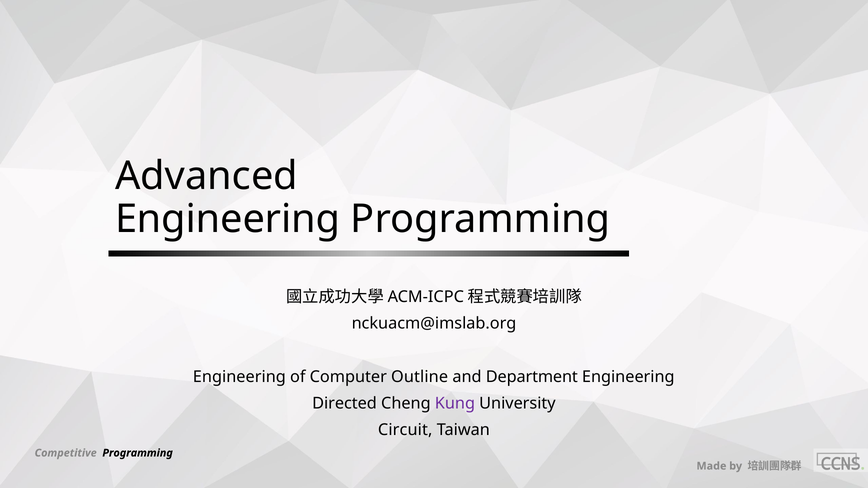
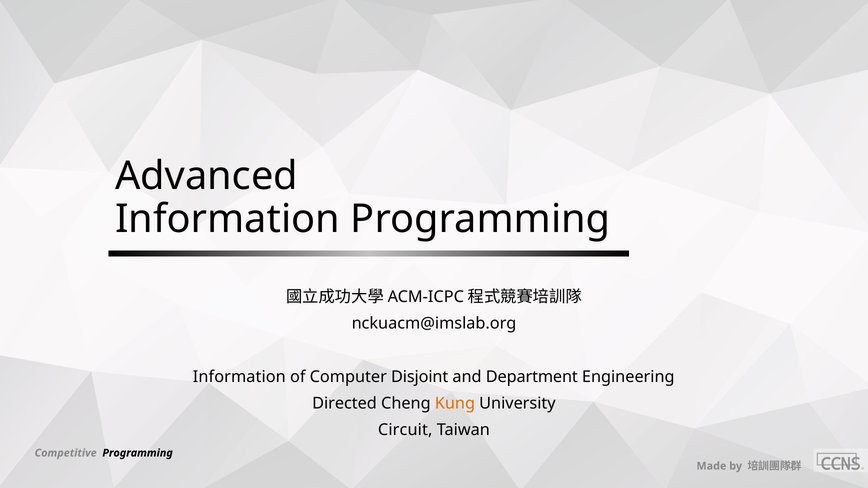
Engineering: Engineering -> Information (228, 219)
Engineering: Engineering -> Information (239, 377)
Outline: Outline -> Disjoint (420, 377)
Kung colour: purple -> orange (455, 403)
